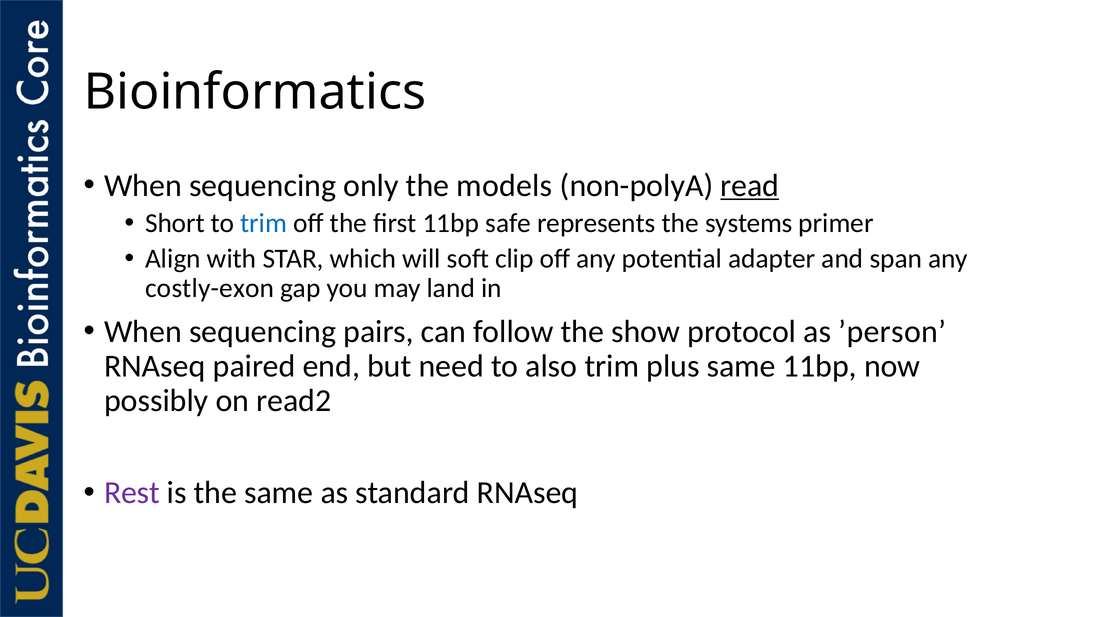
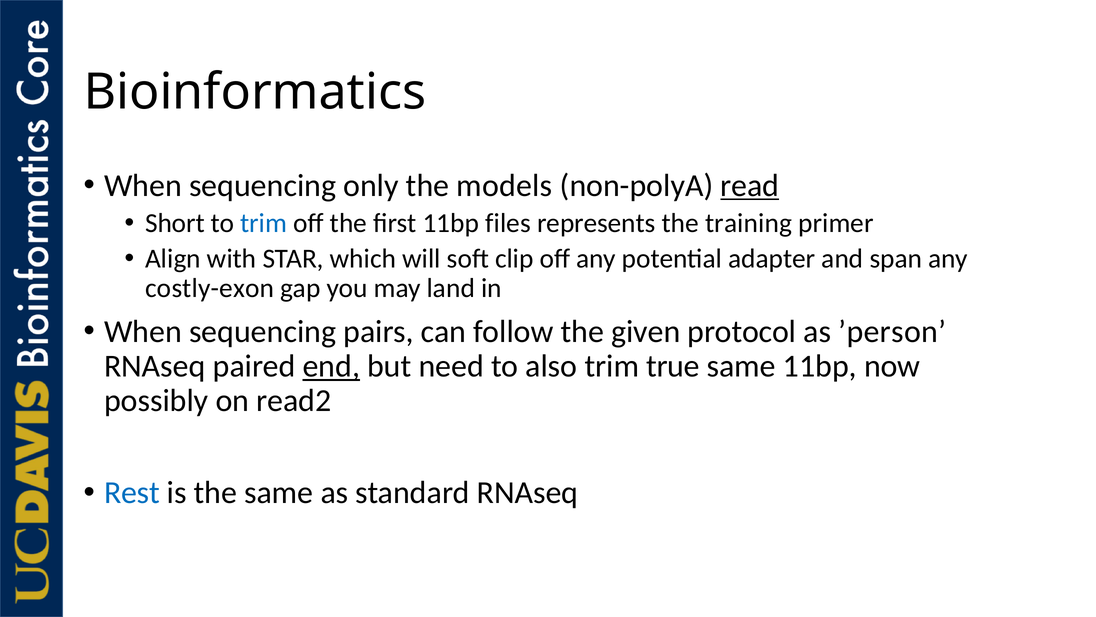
safe: safe -> files (508, 223)
systems: systems -> training (749, 223)
show: show -> given (646, 331)
end underline: none -> present (331, 366)
plus: plus -> true (673, 366)
Rest colour: purple -> blue (132, 492)
